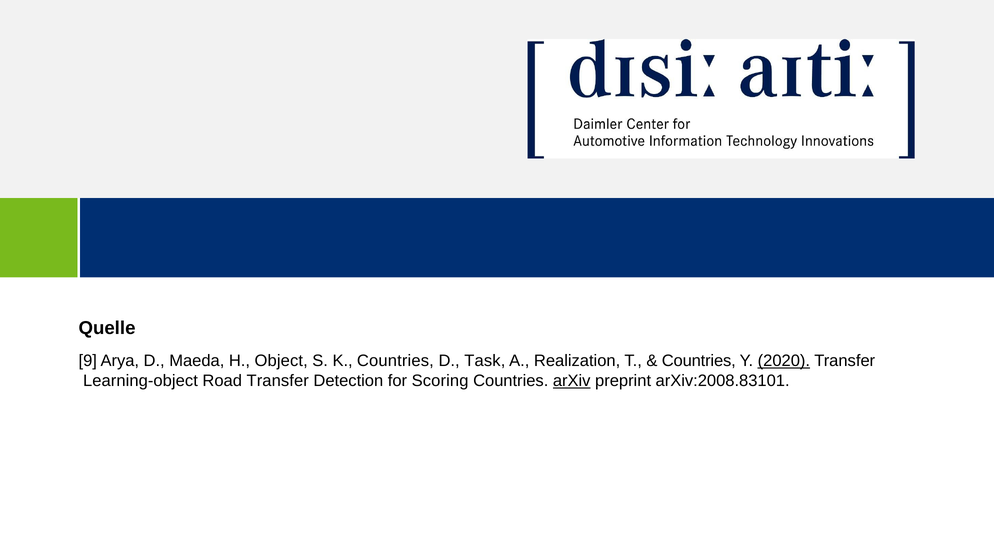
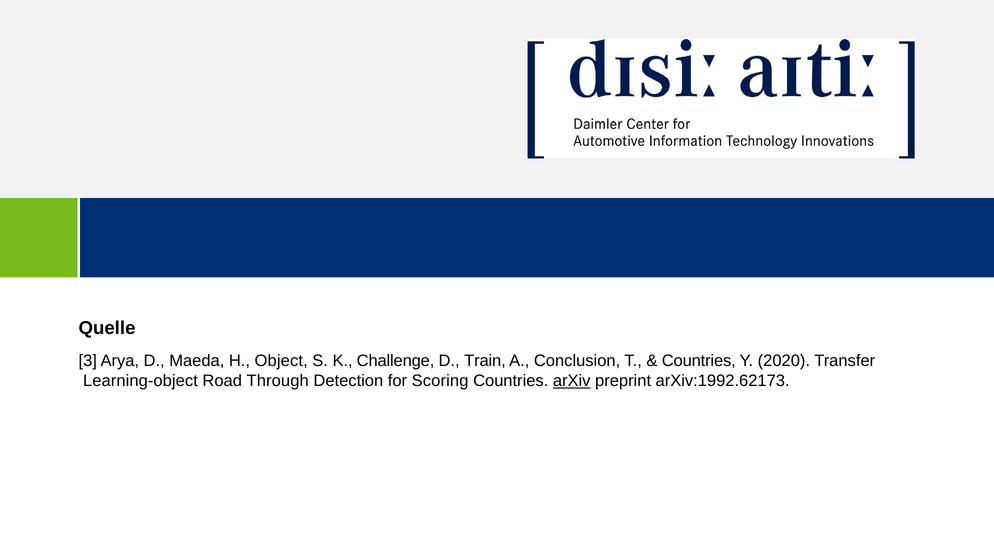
9: 9 -> 3 (88, 361)
K Countries: Countries -> Challenge (396, 361)
Task: Task -> Train (485, 361)
Realization: Realization -> Conclusion (577, 361)
2020 underline: present -> none (784, 361)
Road Transfer: Transfer -> Through (278, 381)
arXiv:2008.83101: arXiv:2008.83101 -> arXiv:1992.62173 (723, 381)
